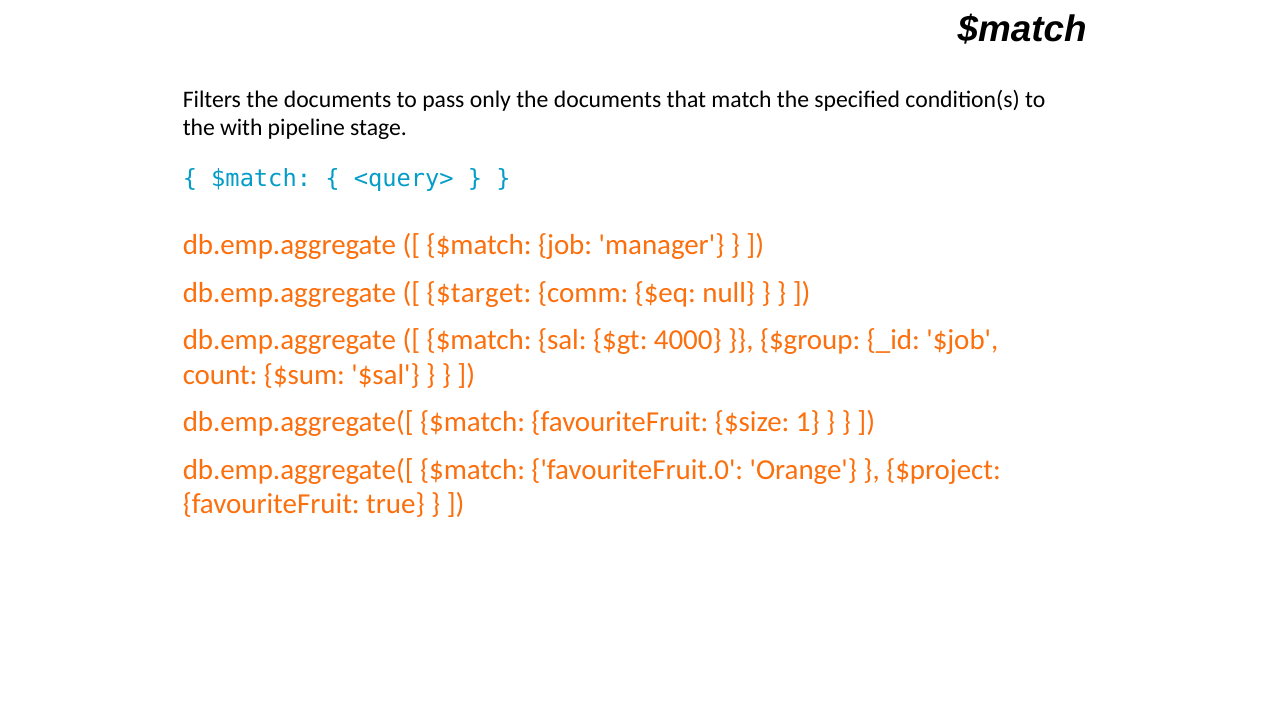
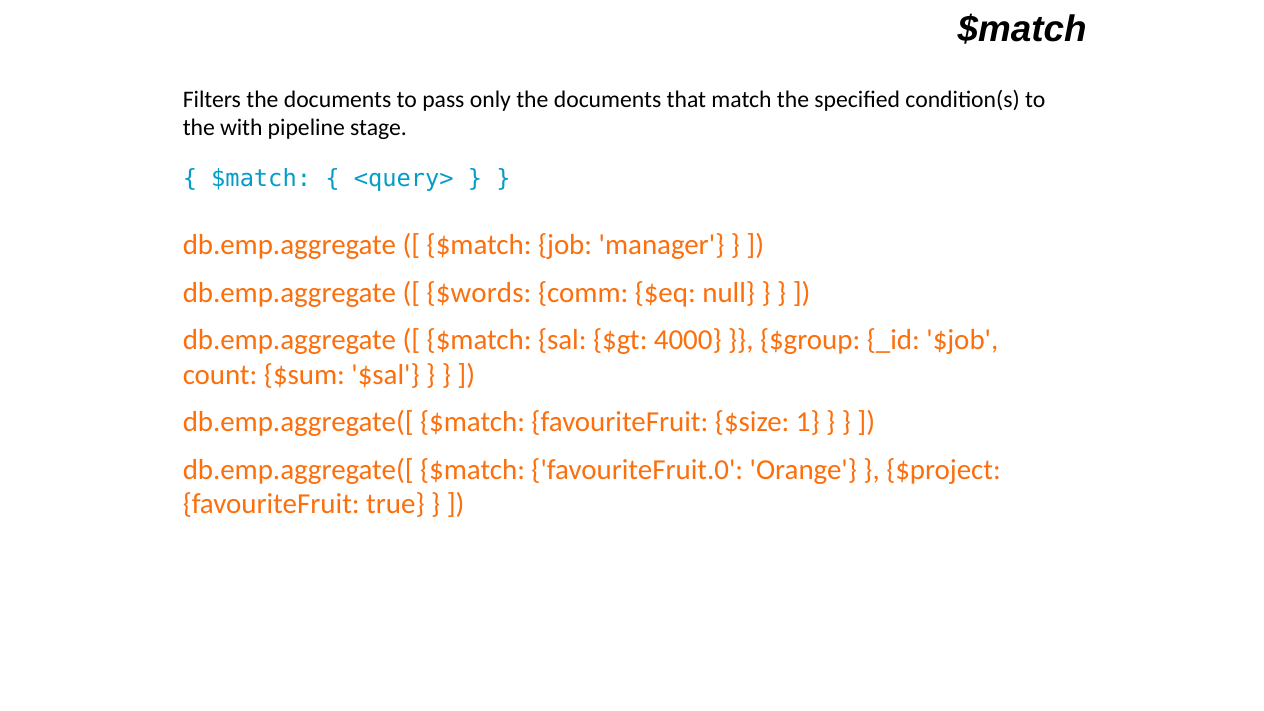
$target: $target -> $words (479, 293)
